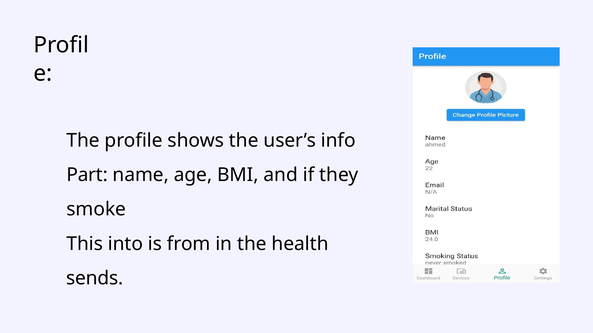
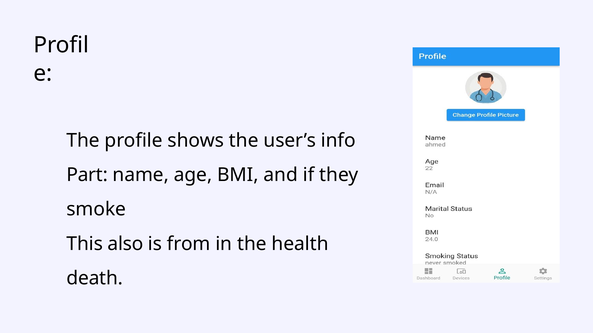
into: into -> also (126, 244)
sends: sends -> death (95, 279)
